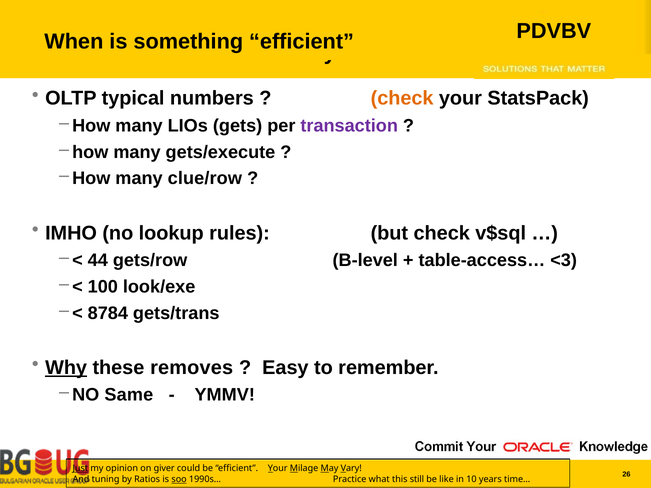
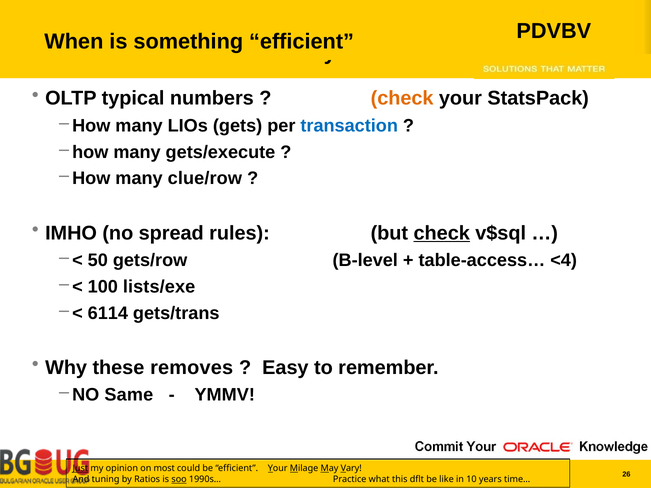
transaction colour: purple -> blue (349, 126)
lookup: lookup -> spread (171, 233)
check underline: none -> present (442, 233)
44: 44 -> 50 (98, 260)
<3: <3 -> <4 (564, 260)
look/exe: look/exe -> lists/exe (159, 287)
8784: 8784 -> 6114 (108, 313)
Why underline: present -> none (66, 368)
giver: giver -> most (164, 469)
still: still -> dflt (417, 479)
